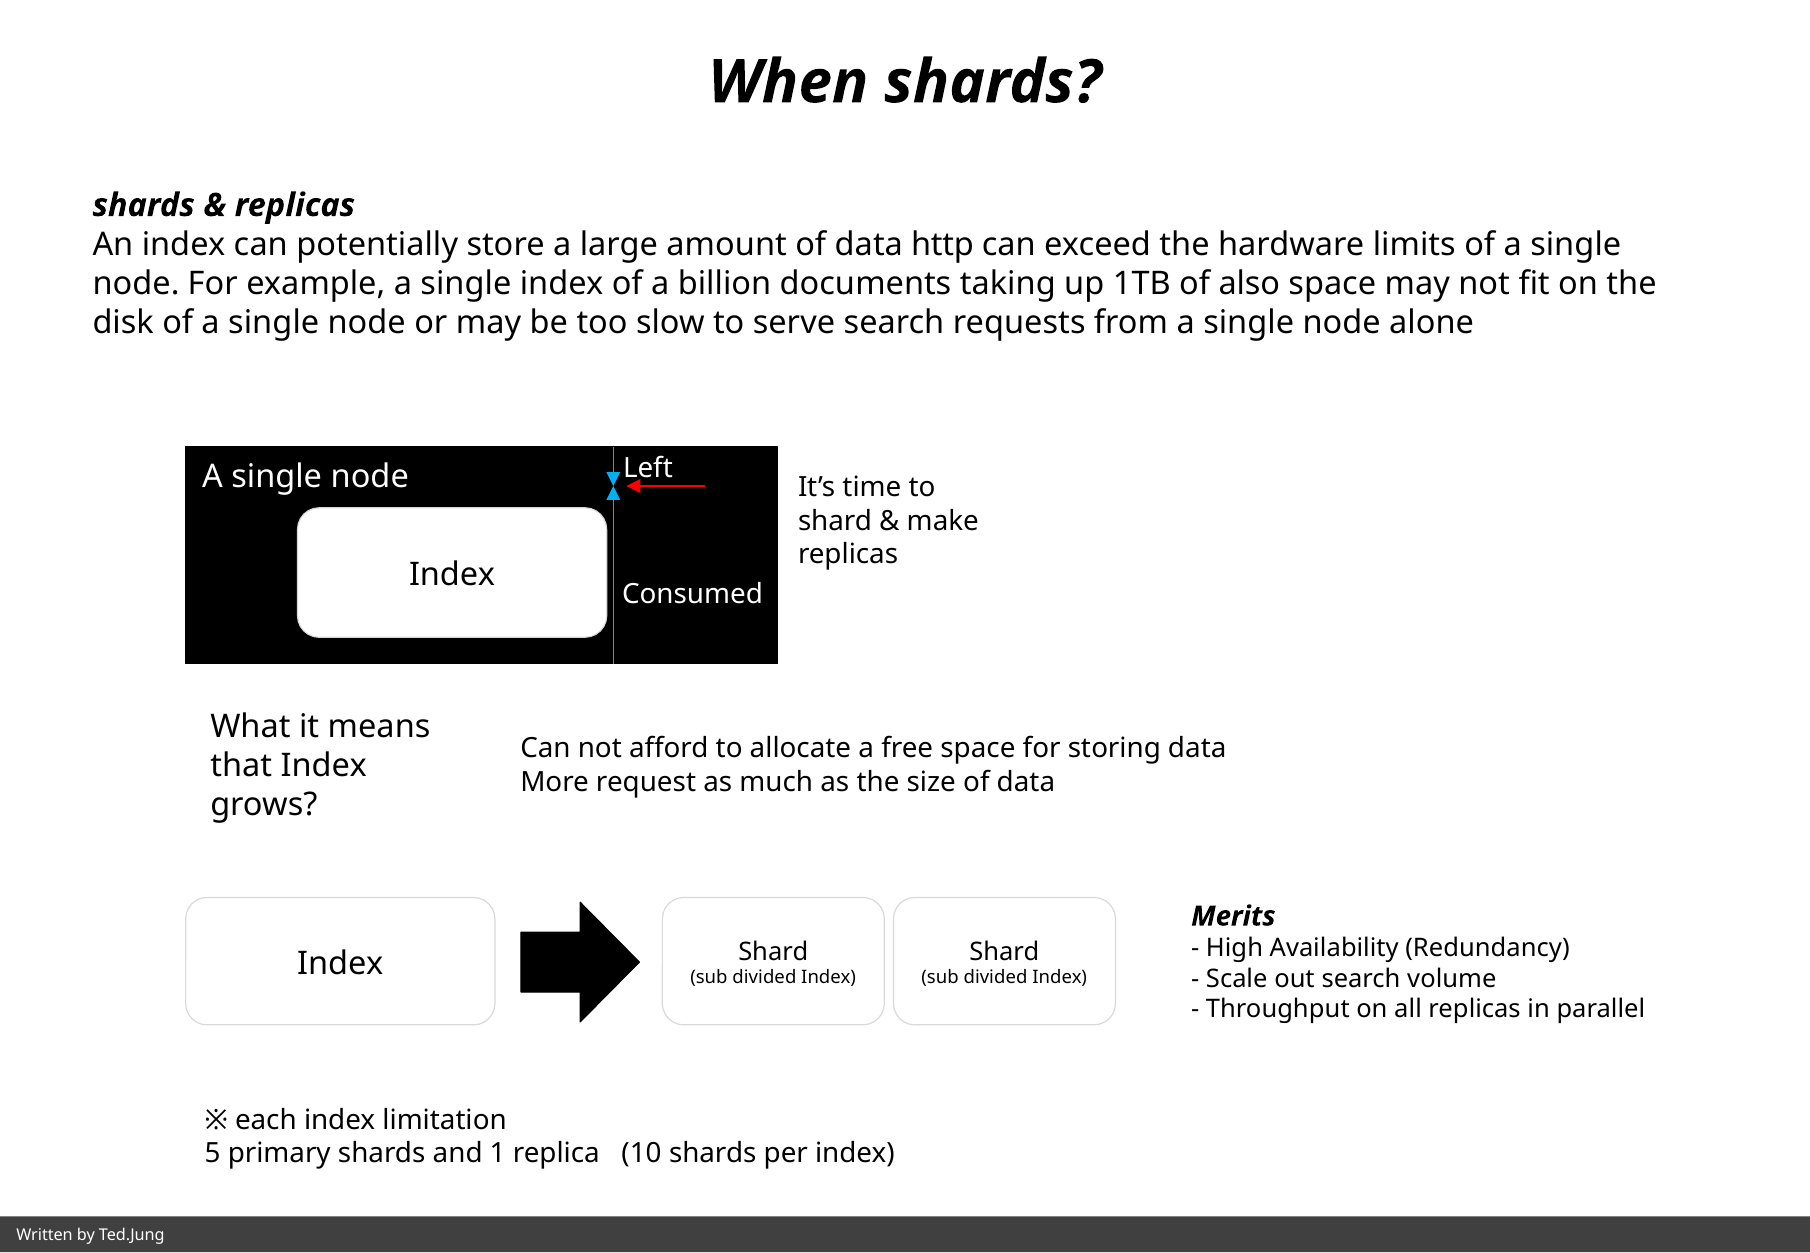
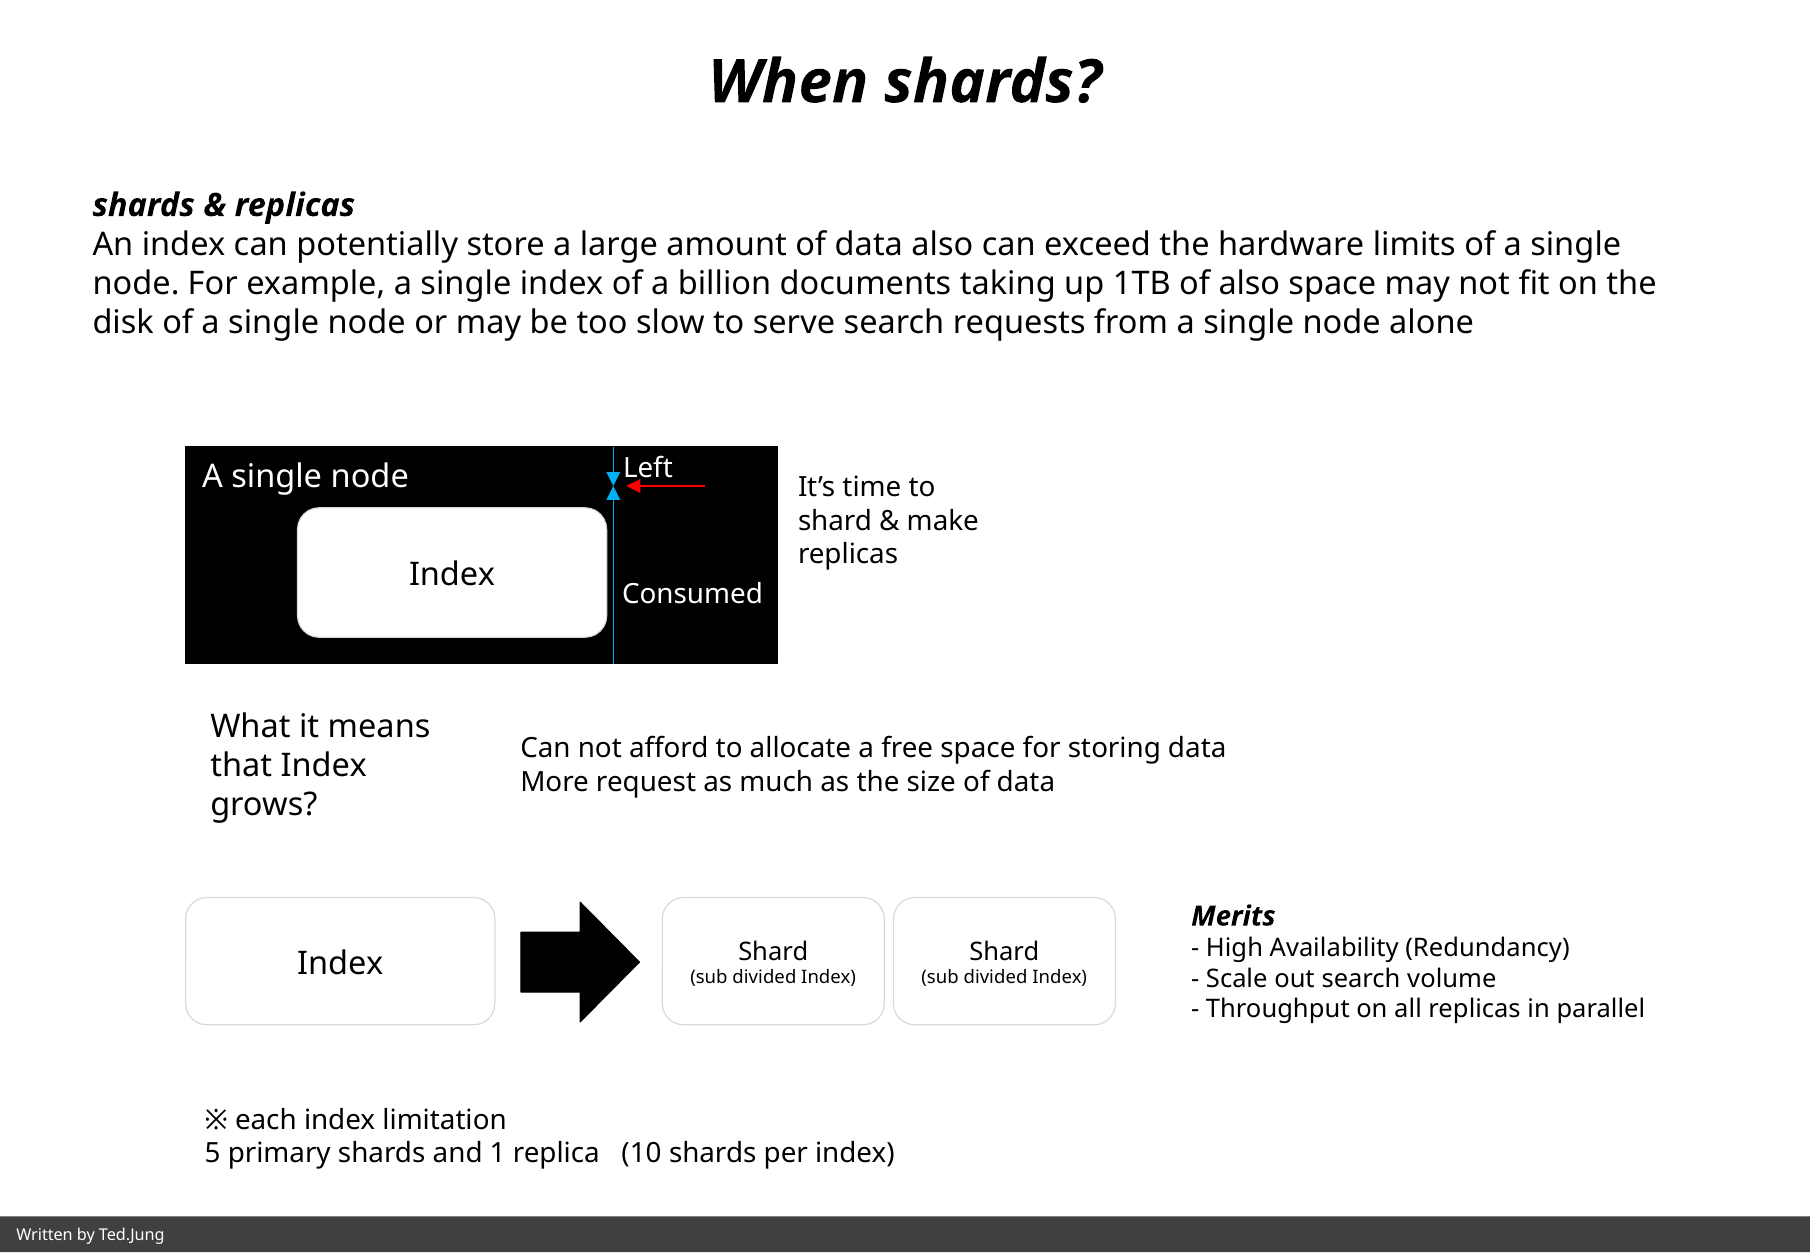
data http: http -> also (942, 244)
